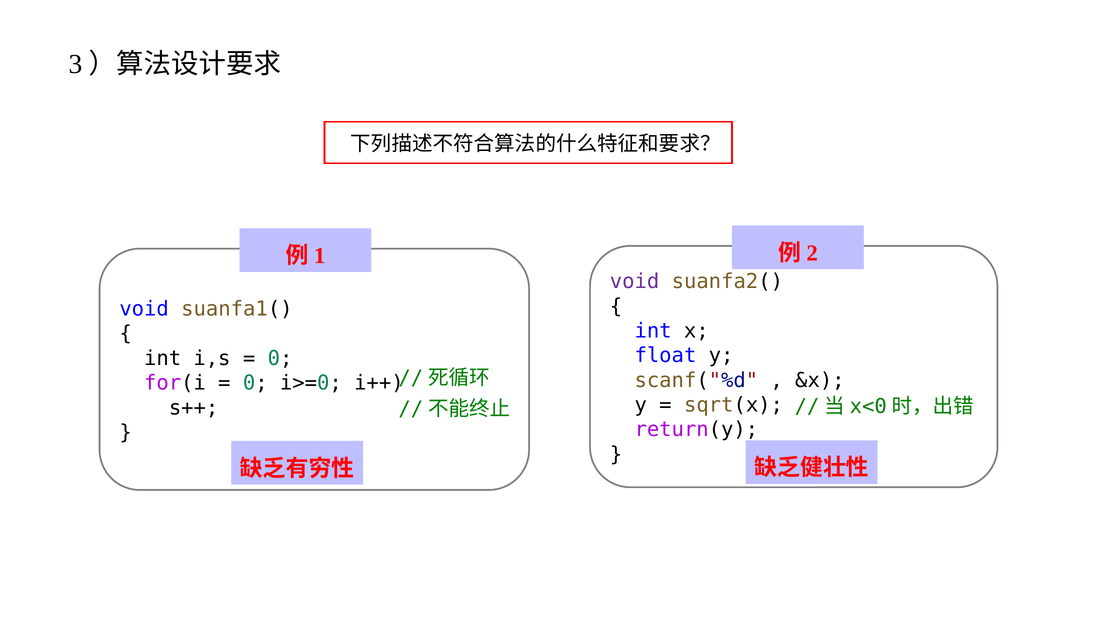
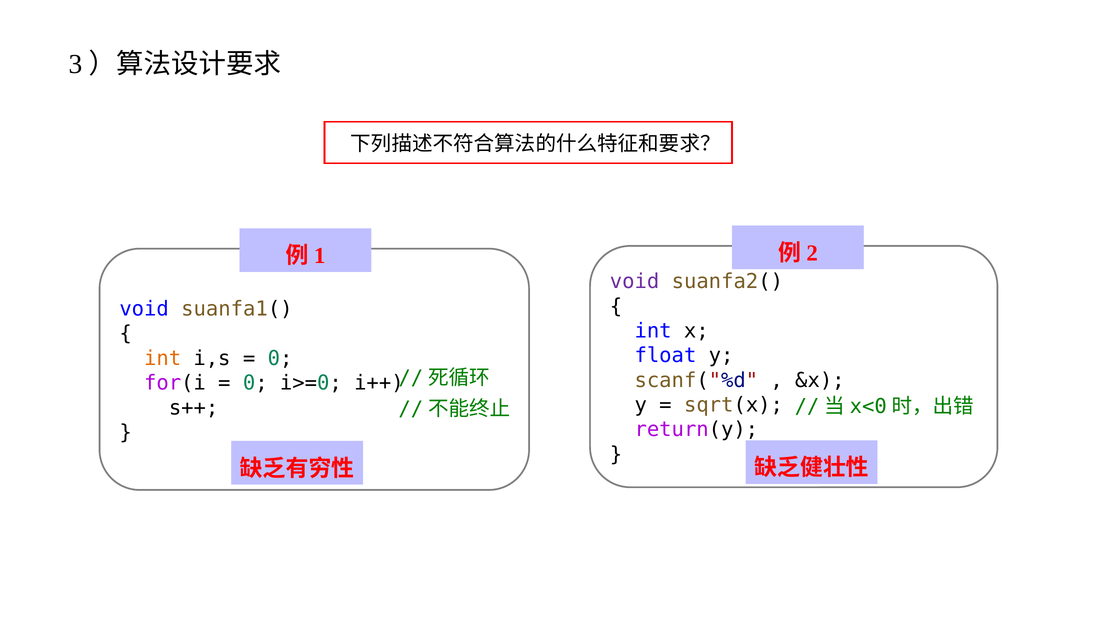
int colour: black -> orange (163, 358)
